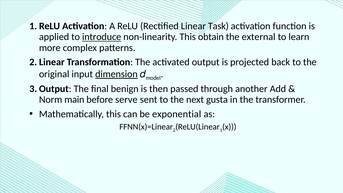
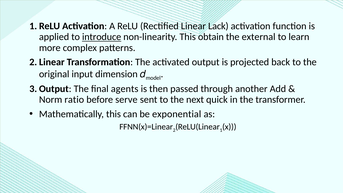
Task: Task -> Lack (218, 26)
dimension underline: present -> none (116, 74)
benign: benign -> agents (125, 89)
main: main -> ratio (74, 100)
gusta: gusta -> quick (217, 100)
